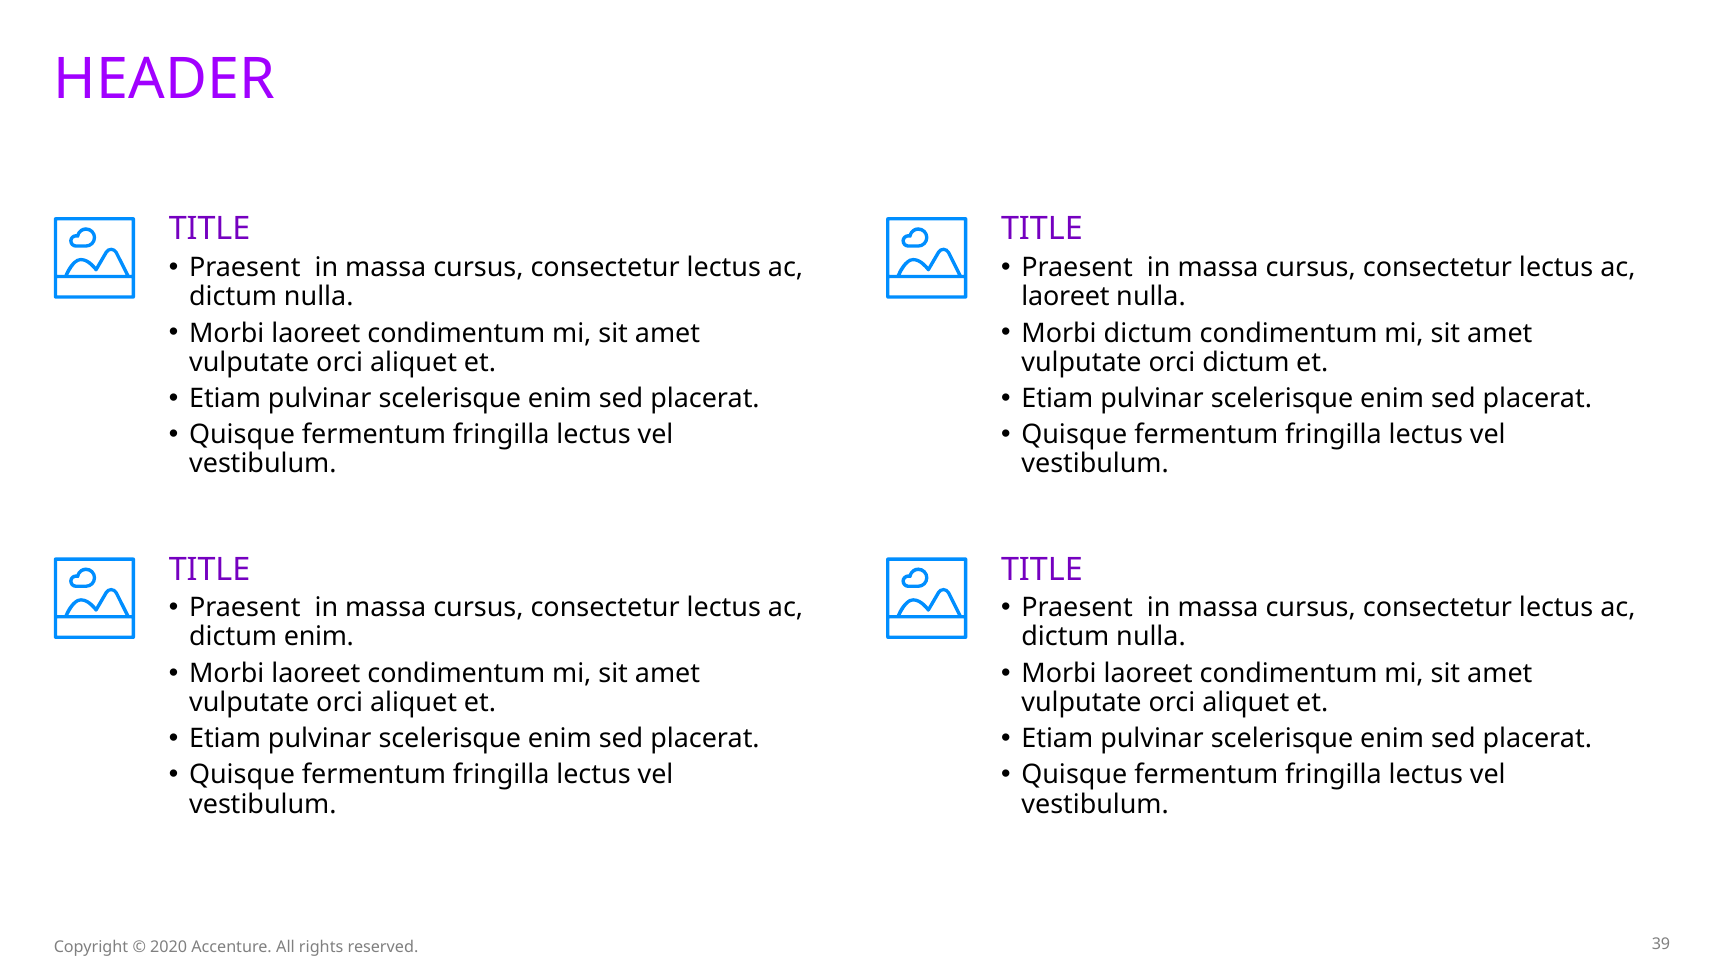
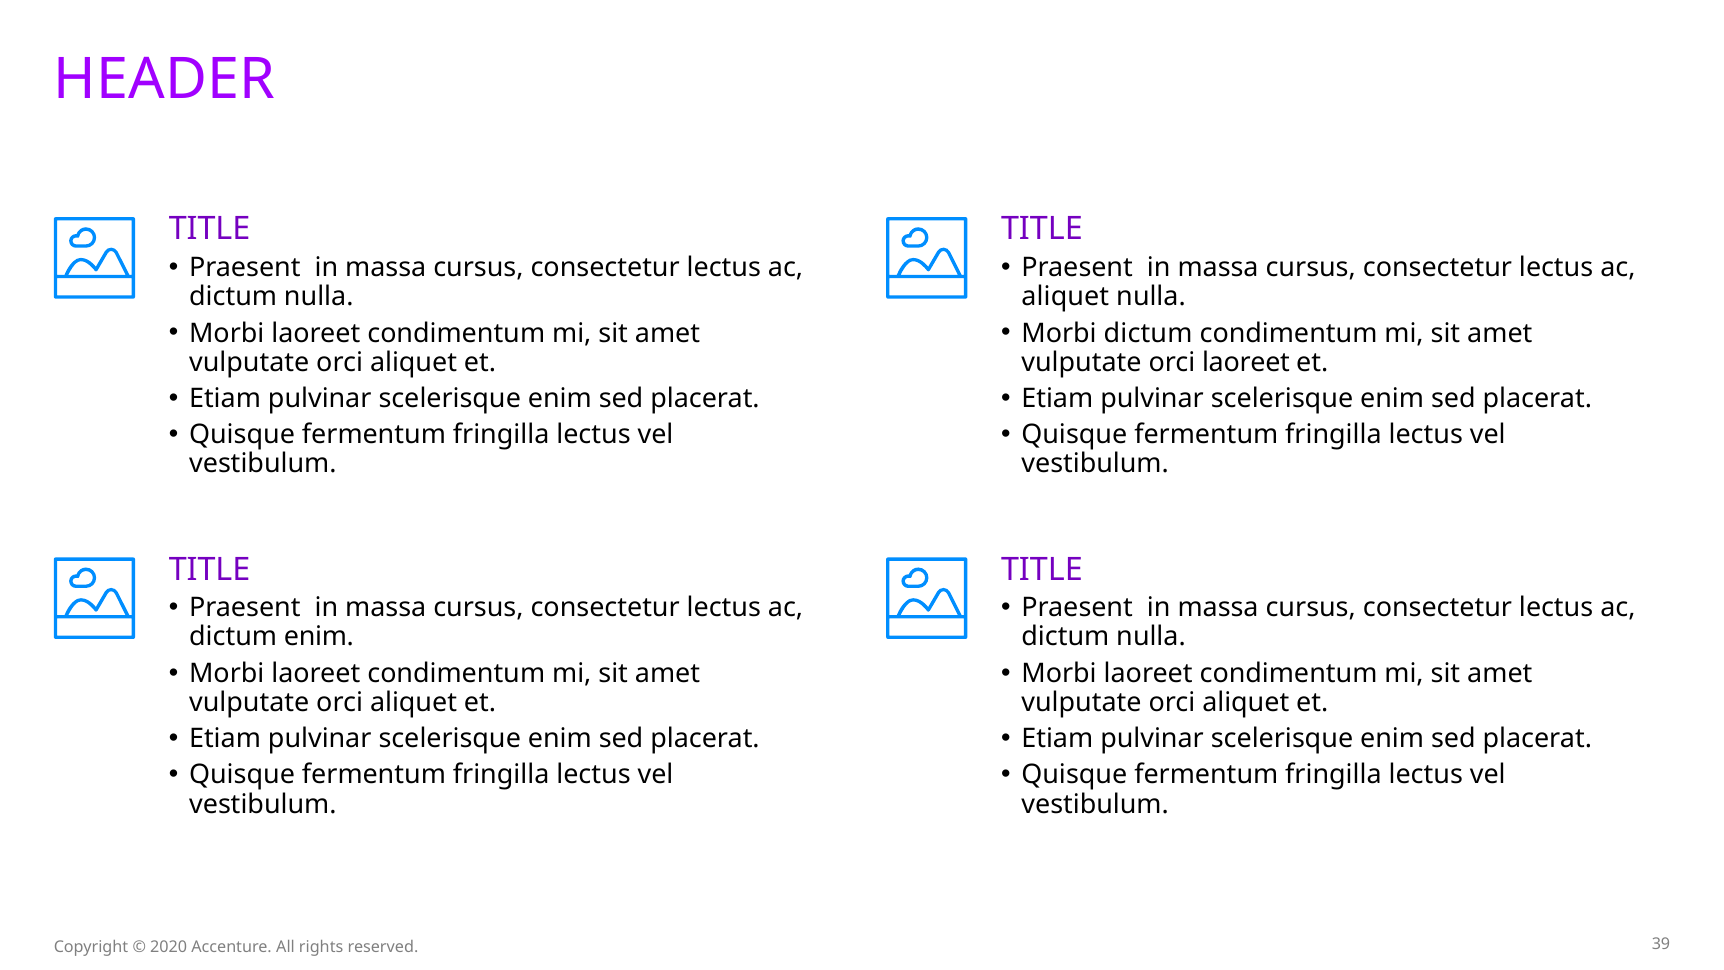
laoreet: laoreet -> aliquet (1065, 297)
orci dictum: dictum -> laoreet (1246, 362)
